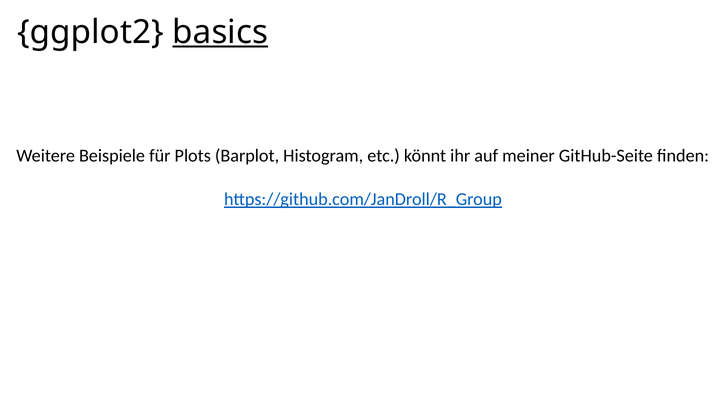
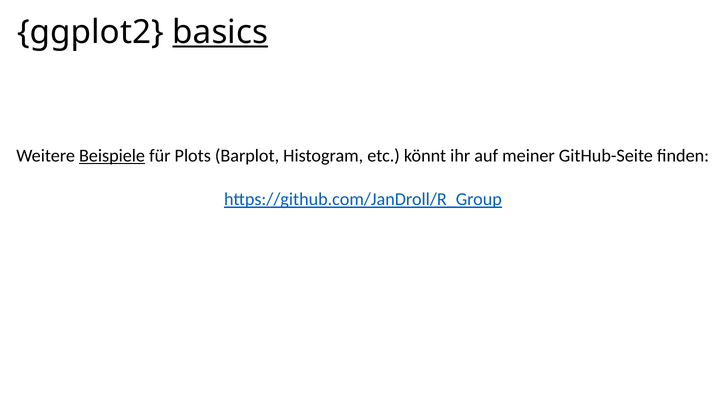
Beispiele underline: none -> present (112, 156)
